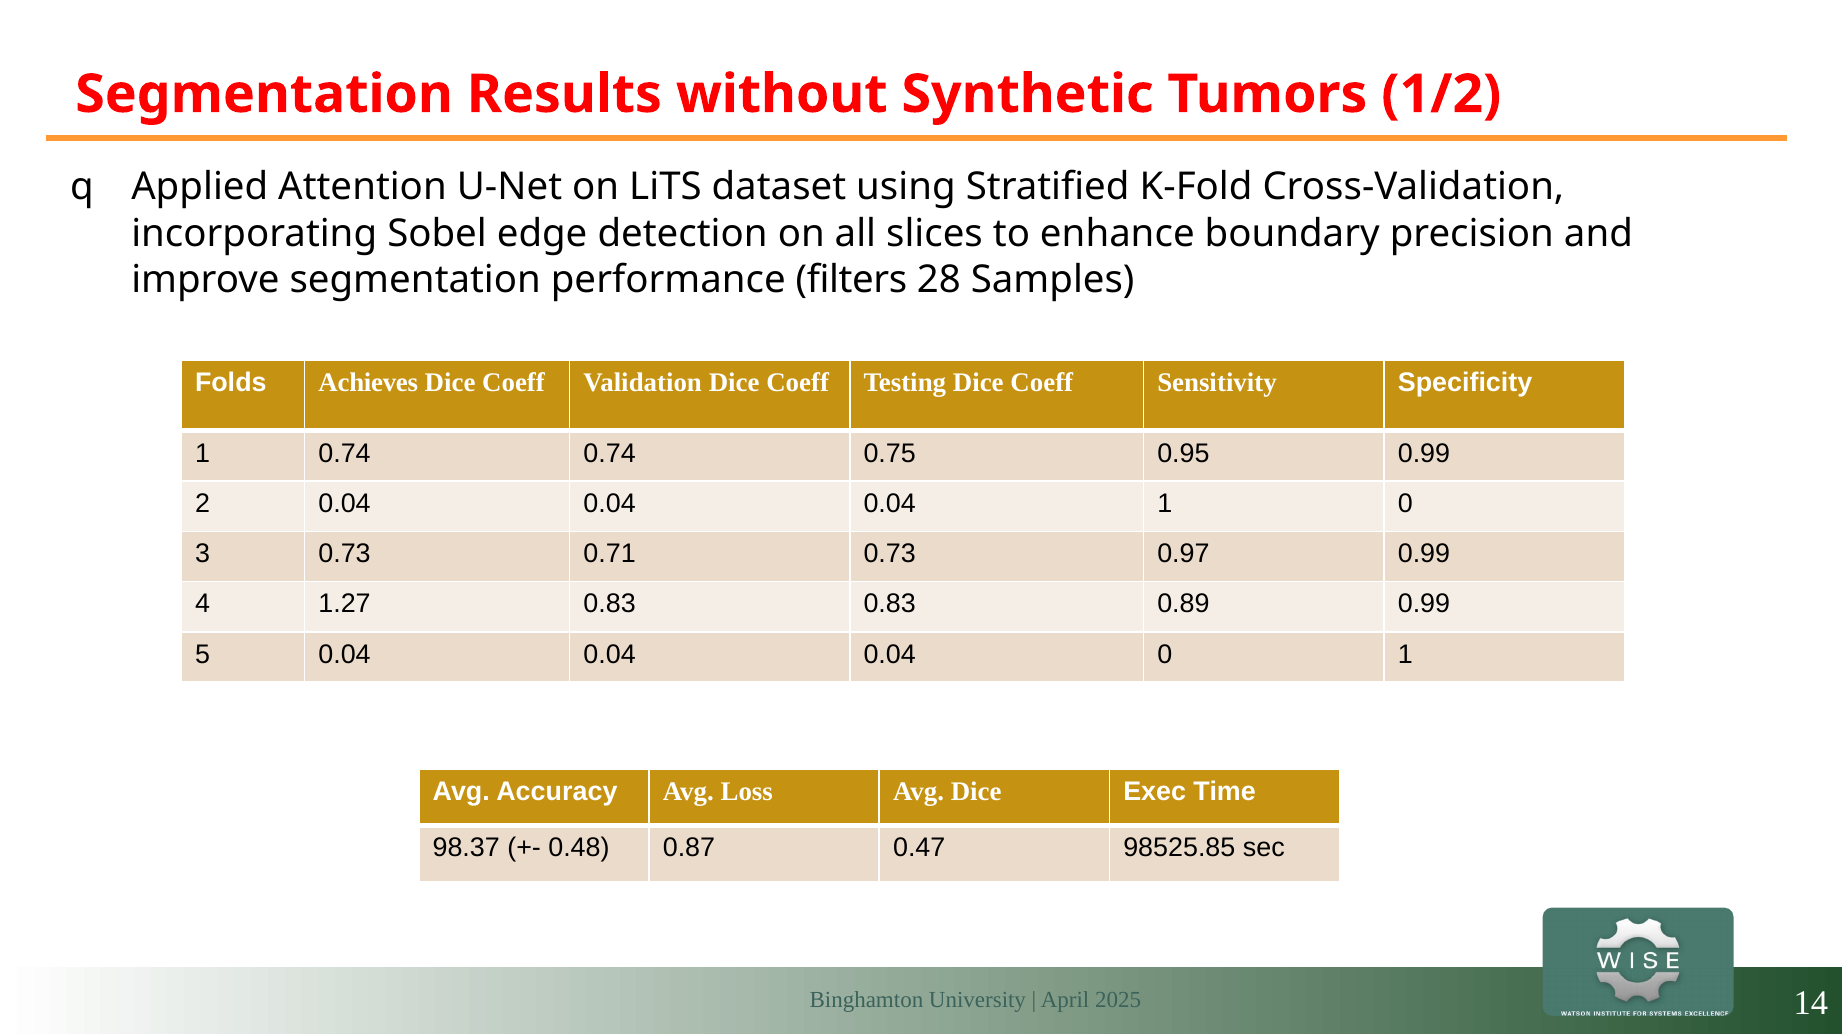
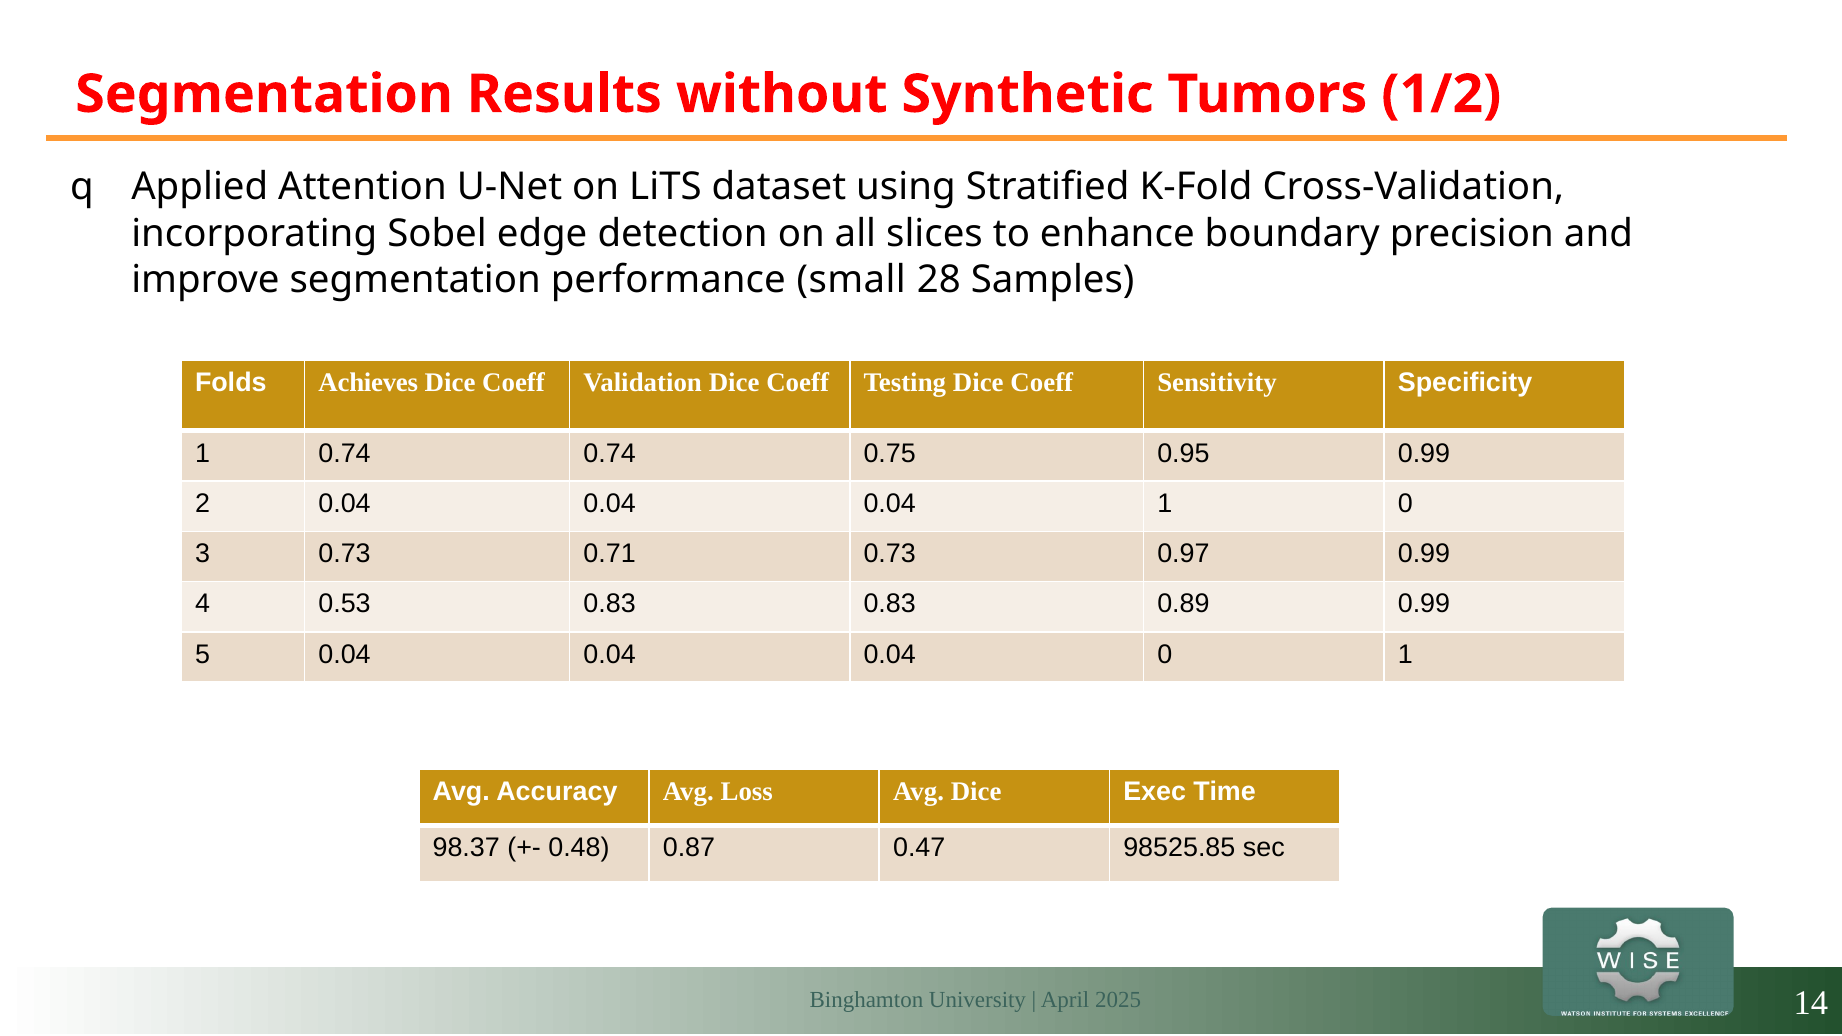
filters: filters -> small (851, 279)
1.27: 1.27 -> 0.53 (345, 604)
